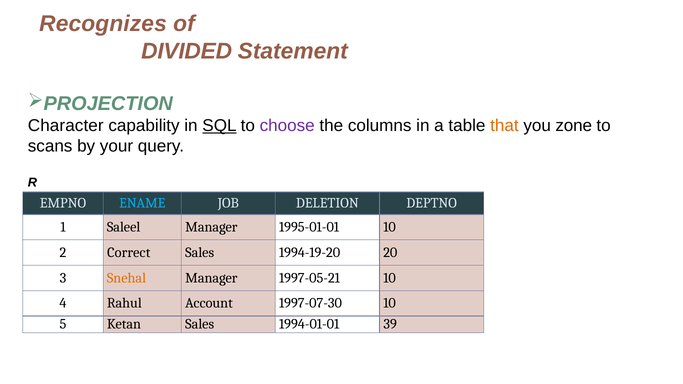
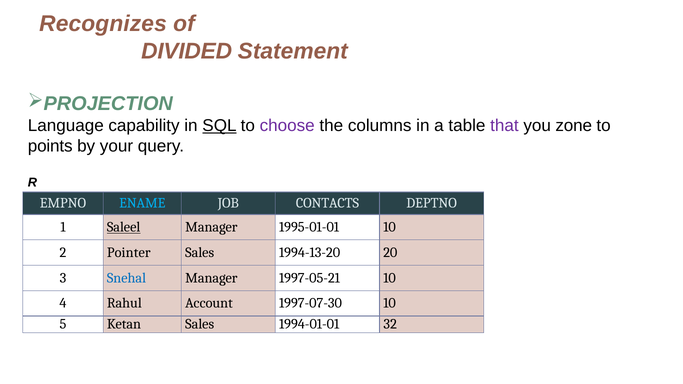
Character: Character -> Language (66, 126)
that colour: orange -> purple (504, 126)
scans: scans -> points (50, 146)
DELETION: DELETION -> CONTACTS (327, 203)
Saleel underline: none -> present (124, 227)
Correct: Correct -> Pointer (129, 253)
1994-19-20: 1994-19-20 -> 1994-13-20 (310, 253)
Snehal colour: orange -> blue (126, 278)
39: 39 -> 32 (390, 324)
